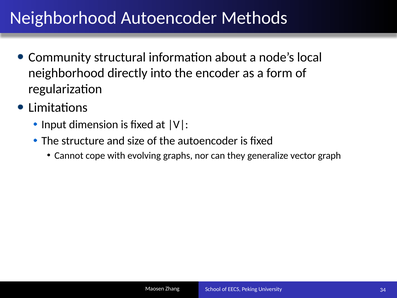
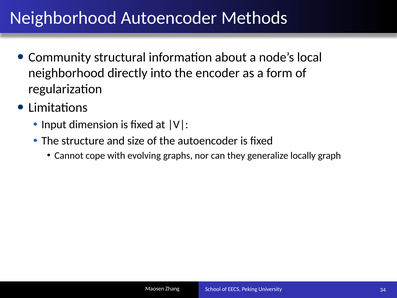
vector: vector -> locally (303, 156)
